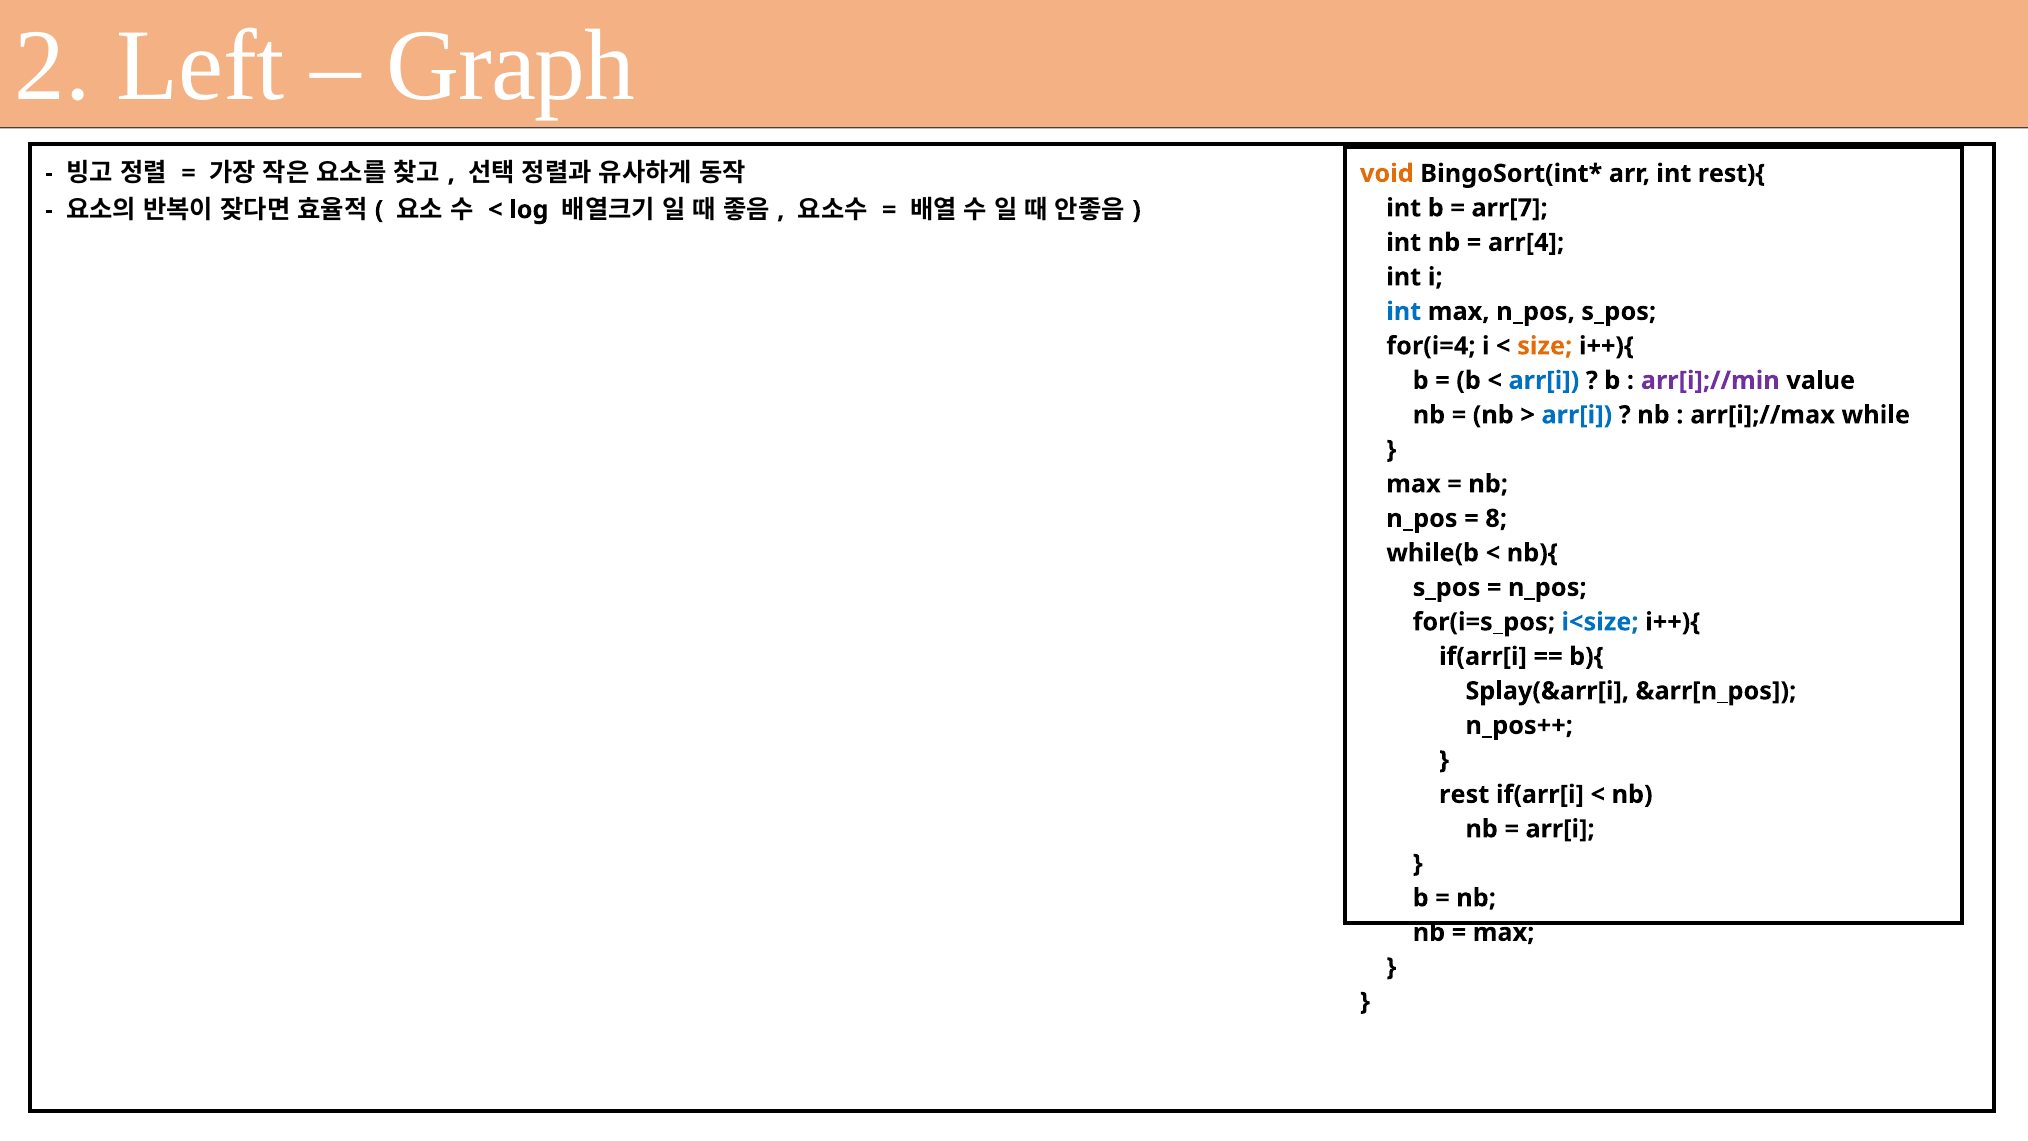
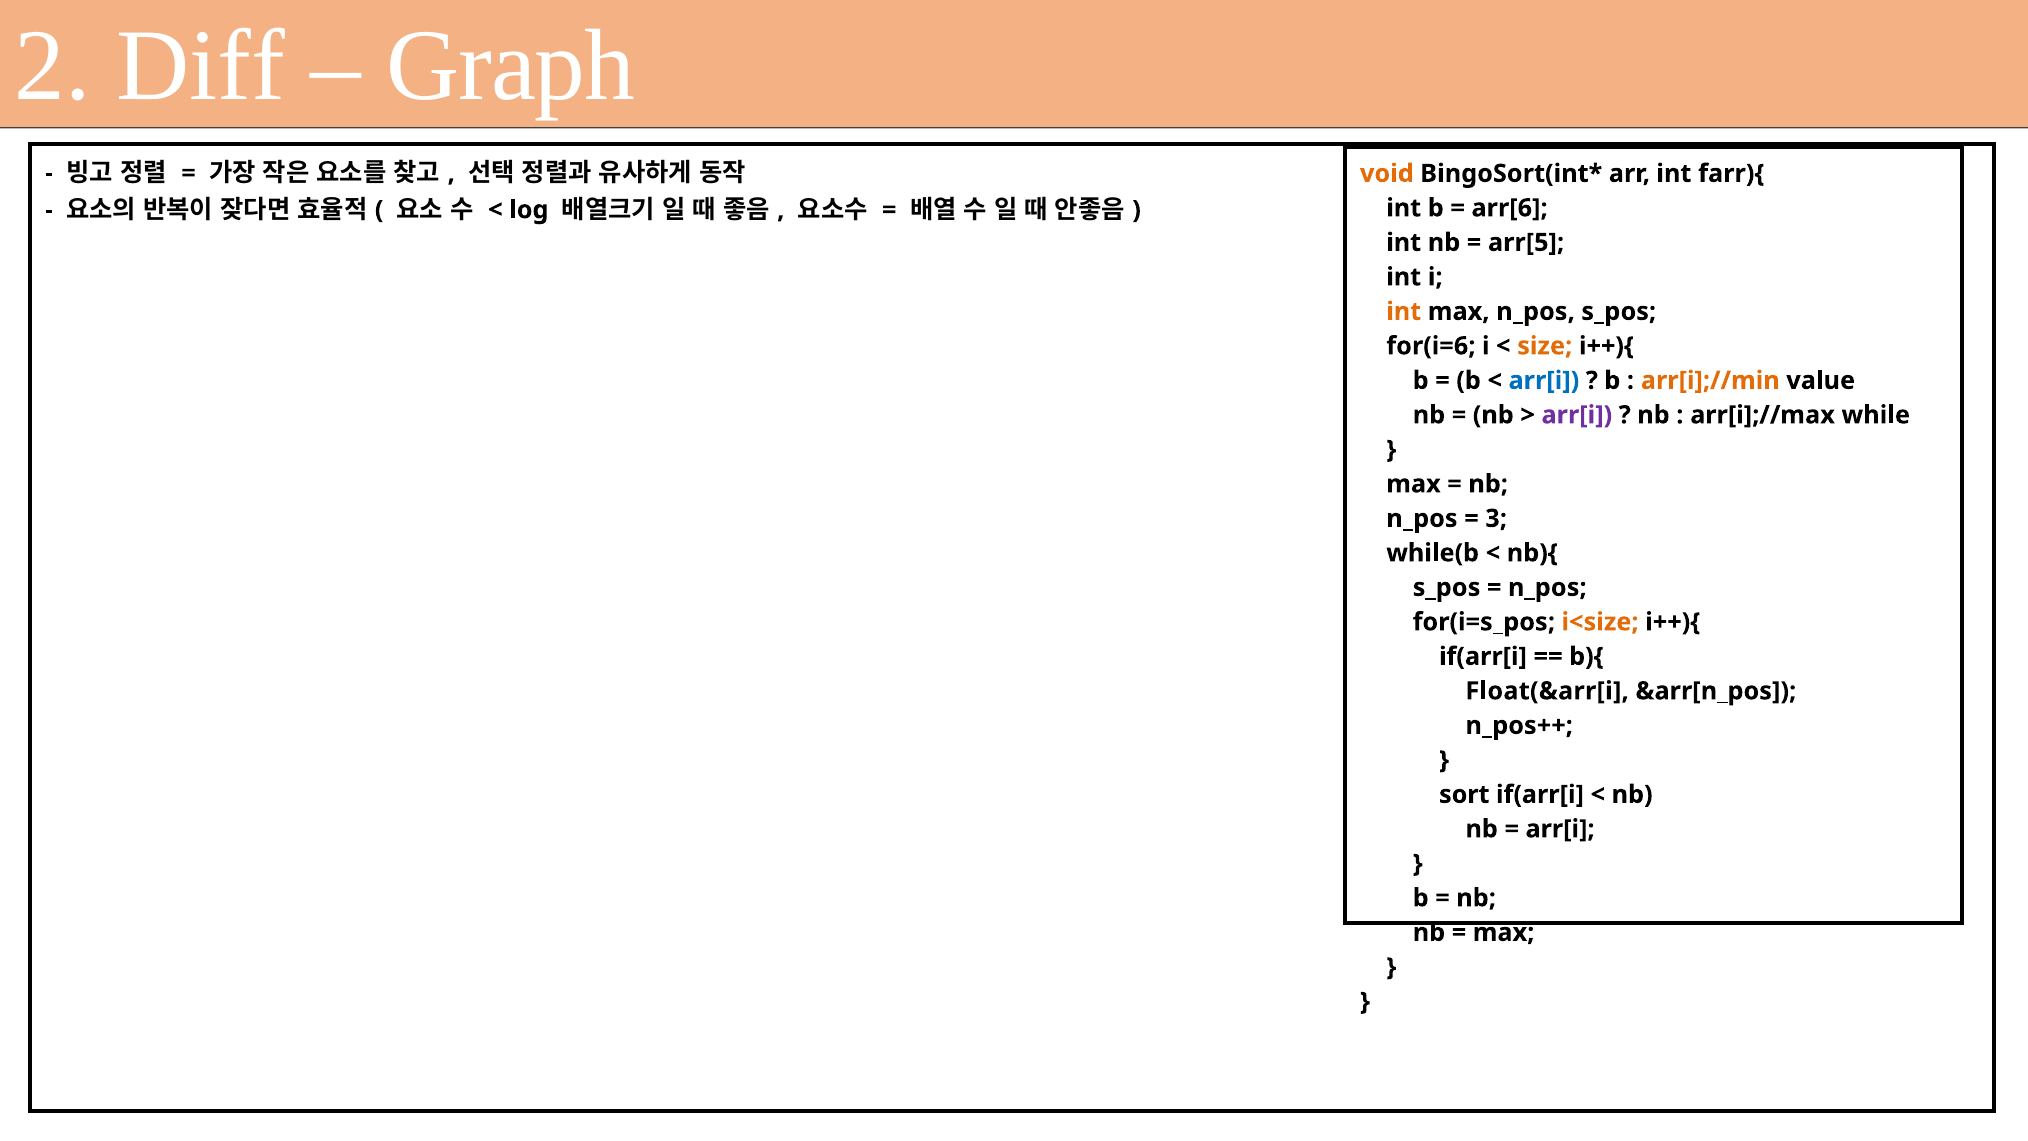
Left: Left -> Diff (201, 66)
rest){: rest){ -> farr){ (1731, 173)
arr[7: arr[7 -> arr[6 (1510, 208)
arr[4: arr[4 -> arr[5 (1526, 242)
int colour: blue -> orange (1404, 311)
for(i=4: for(i=4 -> for(i=6 (1431, 346)
arr[i];//min colour: purple -> orange (1710, 380)
arr[i colour: blue -> purple (1577, 415)
8: 8 -> 3 (1496, 518)
i<size colour: blue -> orange (1600, 622)
Splay(&arr[i: Splay(&arr[i -> Float(&arr[i (1547, 691)
rest: rest -> sort (1464, 794)
